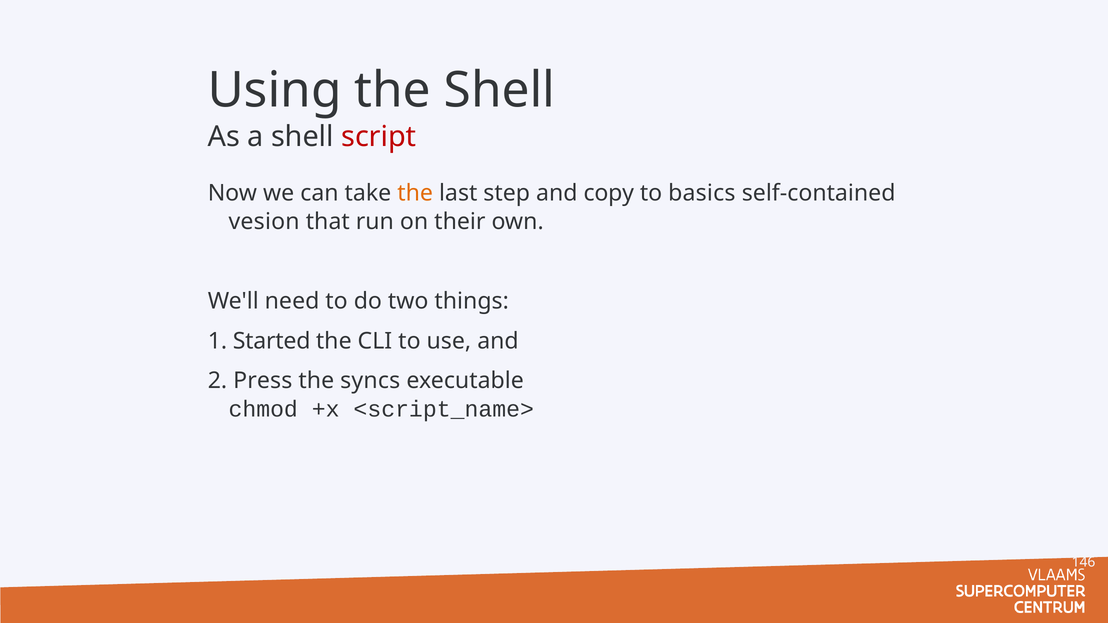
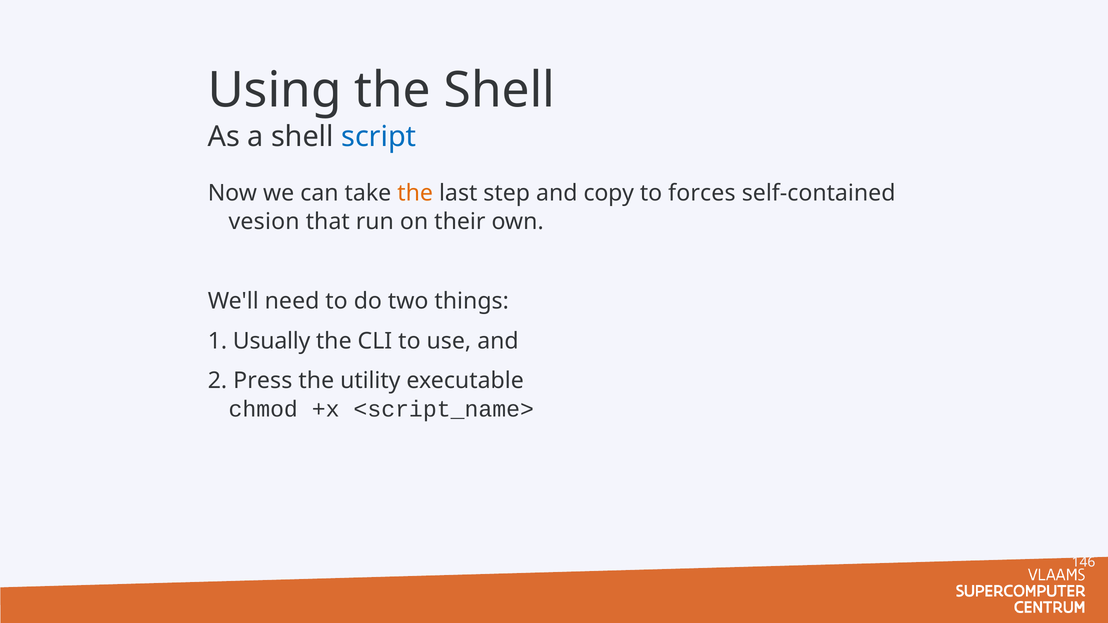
script colour: red -> blue (379, 137)
basics: basics -> forces (702, 193)
Started: Started -> Usually (272, 341)
syncs: syncs -> utility (370, 381)
